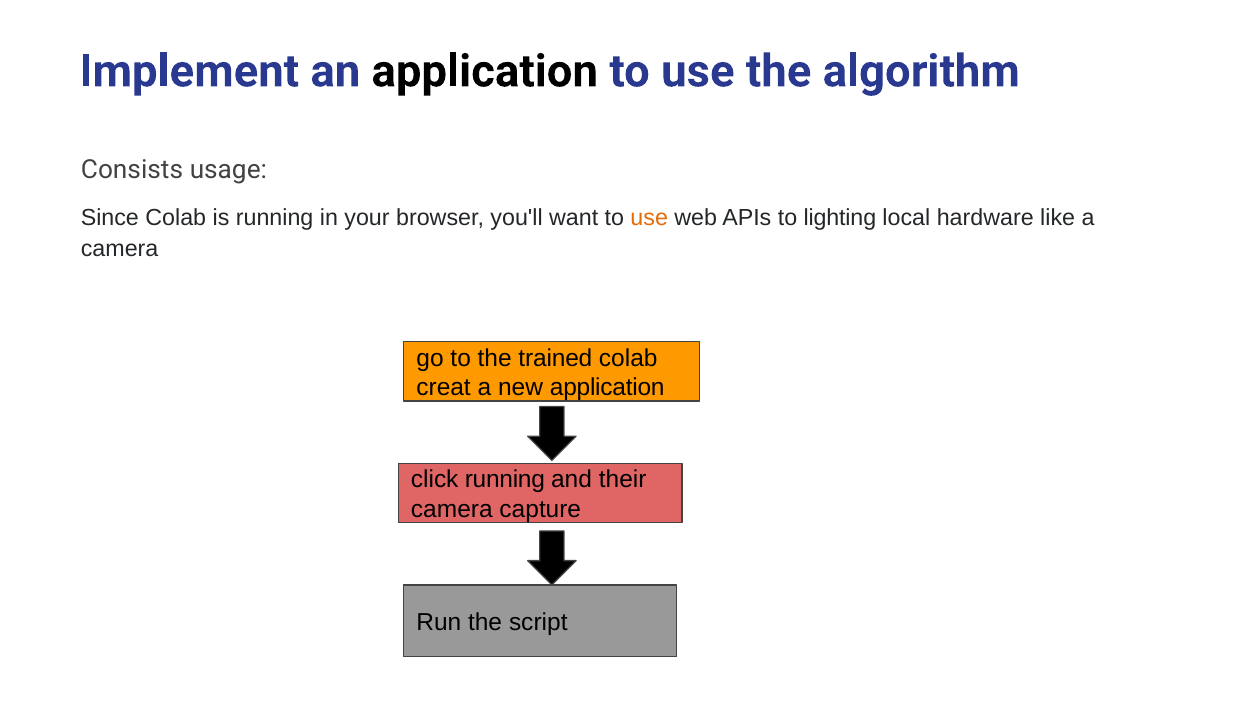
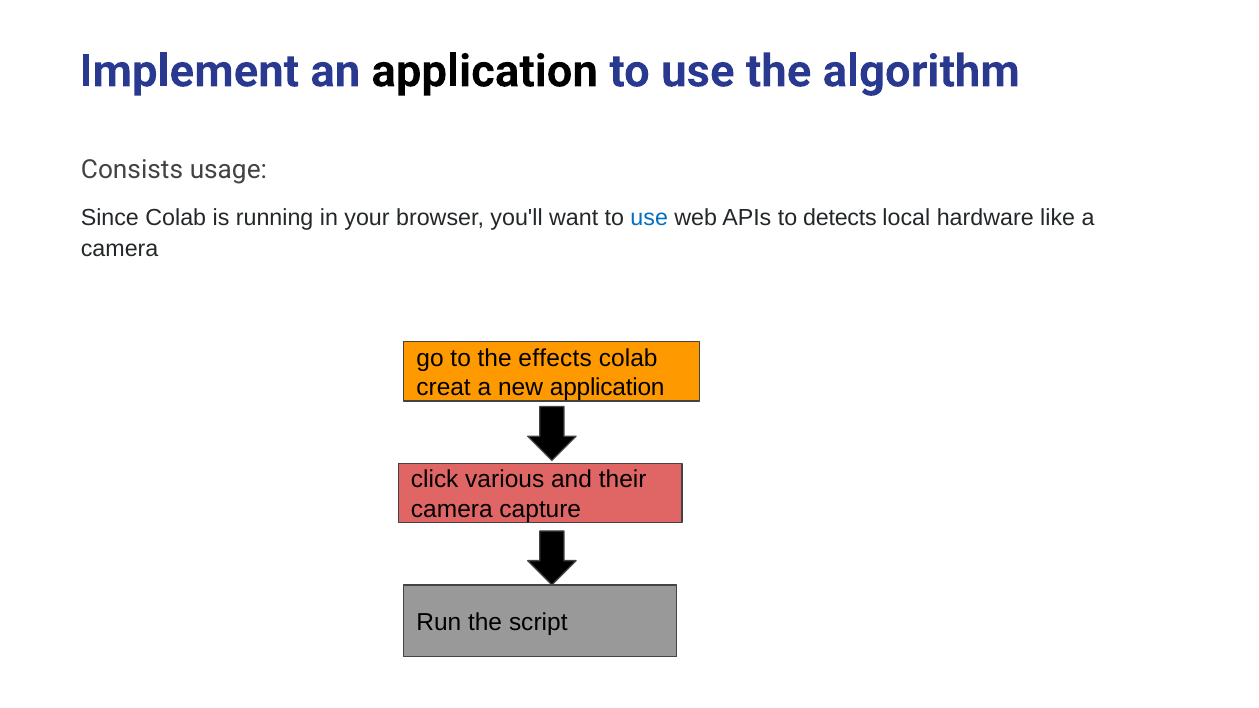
use colour: orange -> blue (649, 218)
lighting: lighting -> detects (840, 218)
trained: trained -> effects (555, 358)
click running: running -> various (505, 480)
